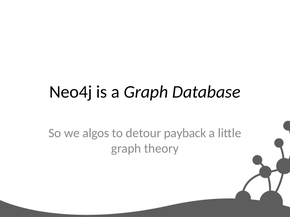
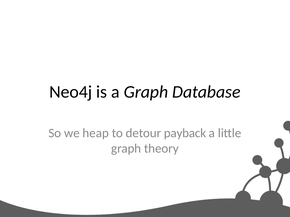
algos: algos -> heap (96, 133)
